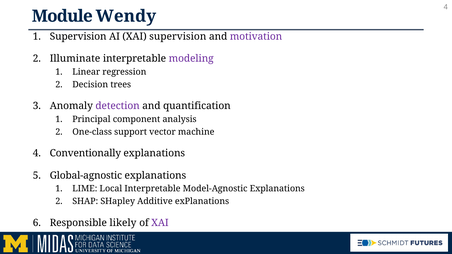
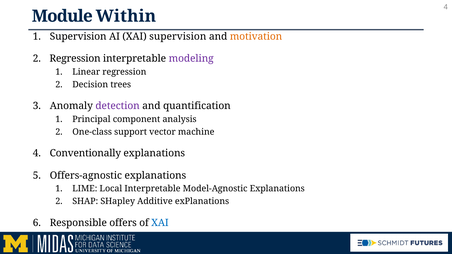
Wendy: Wendy -> Within (126, 16)
motivation colour: purple -> orange (256, 37)
Illuminate: Illuminate -> Regression (75, 59)
Global-agnostic: Global-agnostic -> Offers-agnostic (86, 176)
likely: likely -> offers (123, 223)
XAI colour: purple -> blue (160, 223)
